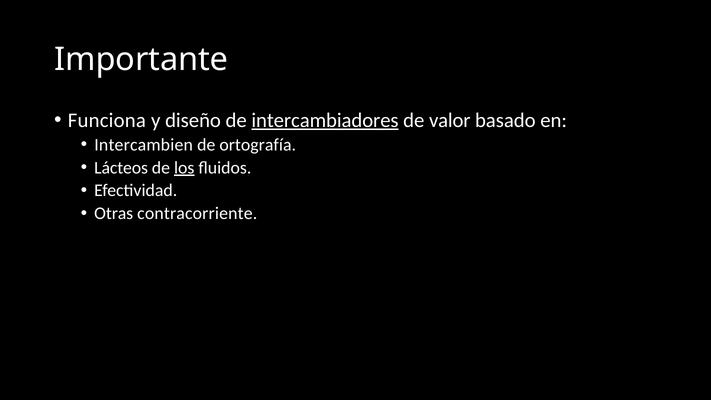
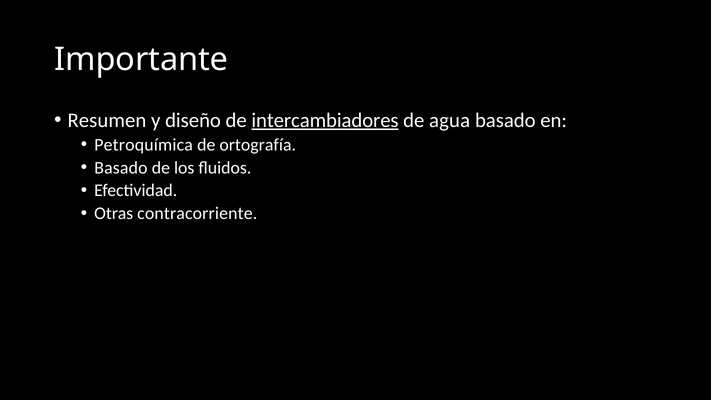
Funciona: Funciona -> Resumen (107, 120)
valor: valor -> agua (450, 120)
Intercambien: Intercambien -> Petroquímica (144, 145)
Lácteos: Lácteos -> Basado (121, 168)
los underline: present -> none (184, 168)
